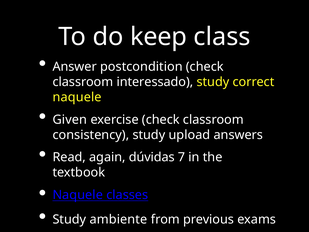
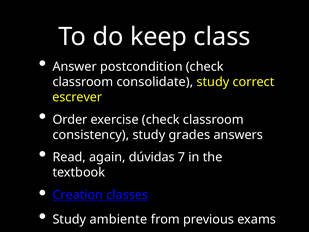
interessado: interessado -> consolidate (155, 82)
naquele: naquele -> escrever (77, 97)
Given: Given -> Order (70, 119)
upload: upload -> grades (189, 135)
Naquele: Naquele -> Creation (78, 195)
